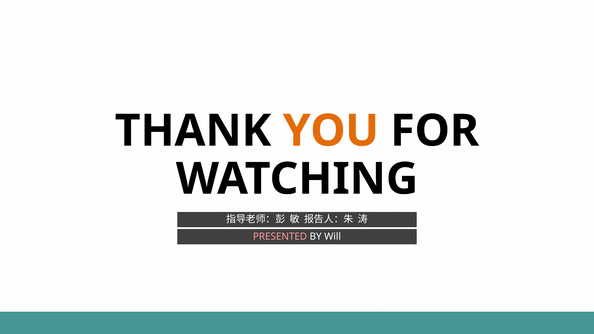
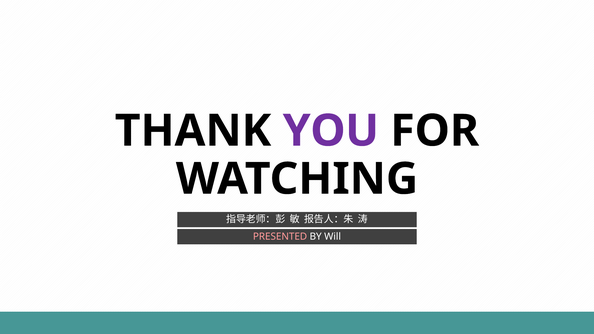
YOU colour: orange -> purple (331, 131)
